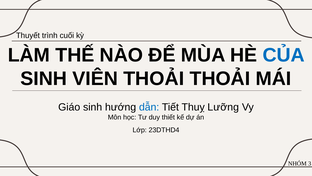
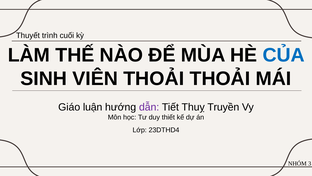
Giáo sinh: sinh -> luận (93, 107)
dẫn colour: blue -> purple (149, 107)
Lưỡng: Lưỡng -> Truyền (223, 107)
